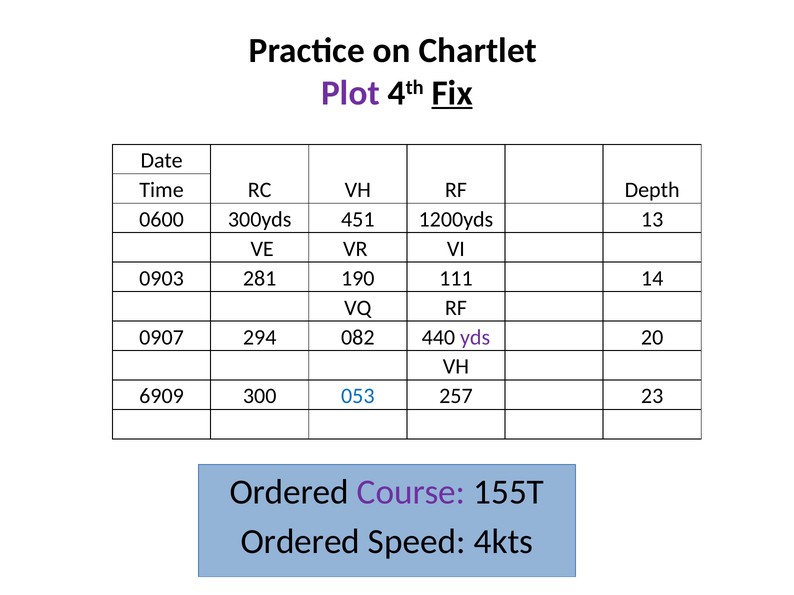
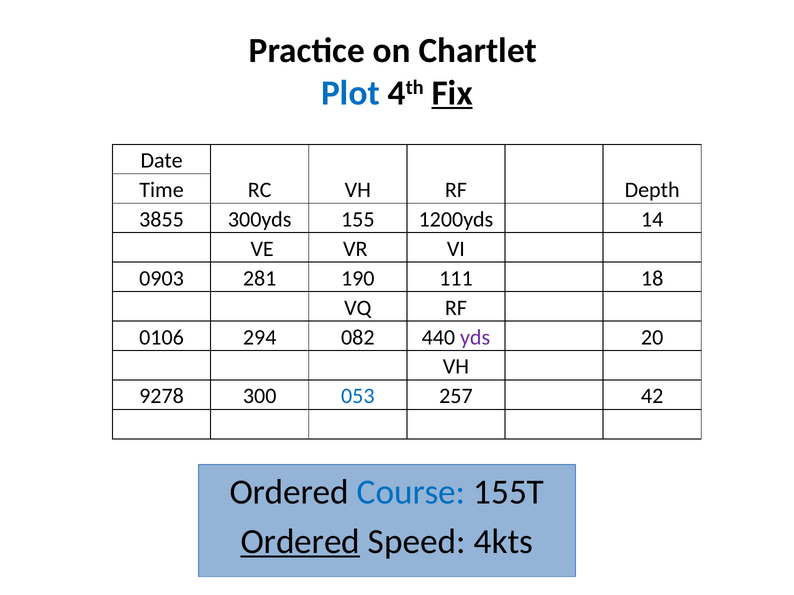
Plot colour: purple -> blue (350, 93)
0600: 0600 -> 3855 (162, 220)
451: 451 -> 155 (358, 220)
13: 13 -> 14 (652, 220)
14: 14 -> 18 (652, 279)
0907: 0907 -> 0106 (162, 338)
6909: 6909 -> 9278 (162, 397)
23: 23 -> 42 (652, 397)
Course colour: purple -> blue (411, 492)
Ordered underline: none -> present (300, 542)
